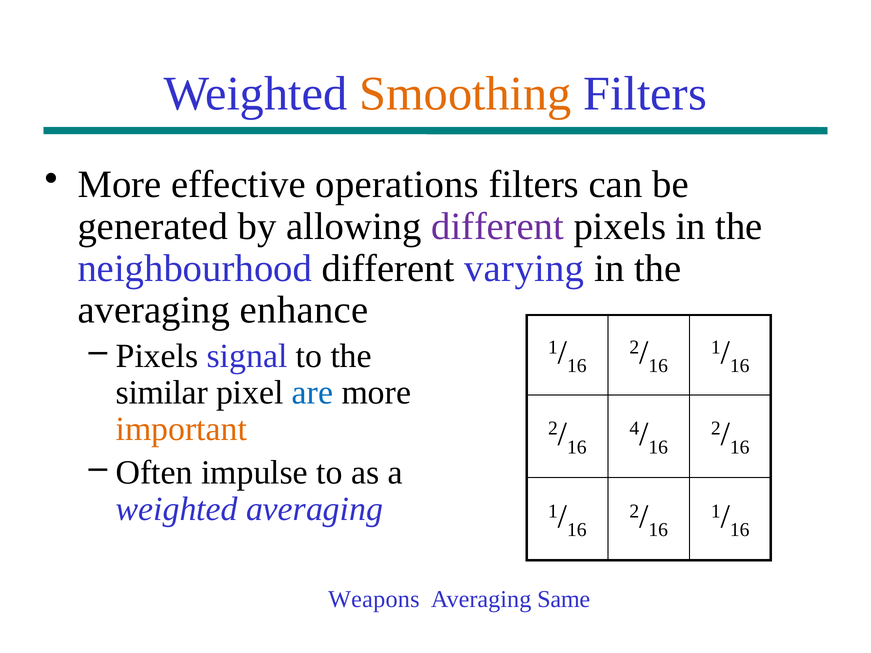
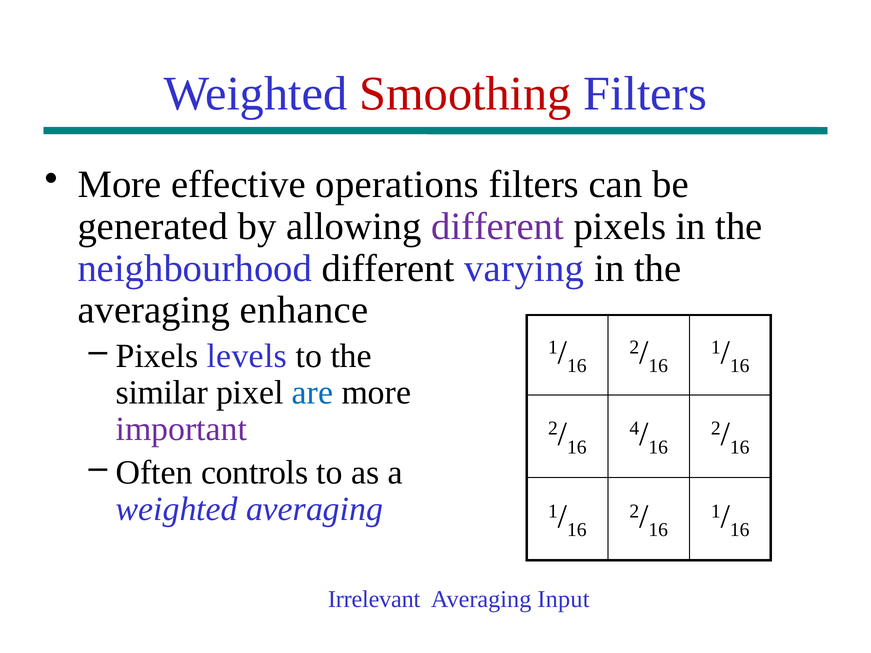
Smoothing colour: orange -> red (465, 94)
signal: signal -> levels (247, 356)
important colour: orange -> purple (181, 429)
impulse: impulse -> controls (255, 473)
Weapons: Weapons -> Irrelevant (374, 600)
Same: Same -> Input (563, 600)
